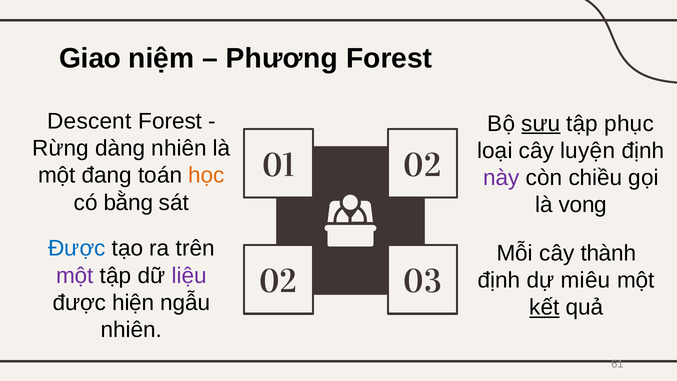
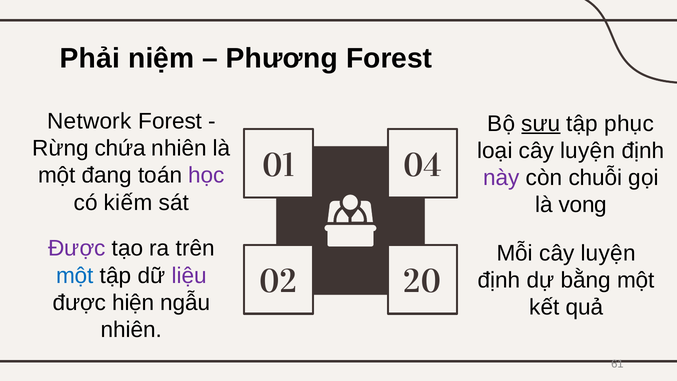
Giao: Giao -> Phải (90, 59)
Descent: Descent -> Network (89, 121)
dàng: dàng -> chứa (120, 148)
01 02: 02 -> 04 (423, 165)
học colour: orange -> purple (207, 175)
chiều: chiều -> chuỗi (595, 178)
bằng: bằng -> kiếm (128, 203)
Được colour: blue -> purple (77, 248)
Mỗi cây thành: thành -> luyện (608, 253)
một colour: purple -> blue (75, 275)
03: 03 -> 20 (422, 281)
miêu: miêu -> bằng (586, 280)
kết underline: present -> none (544, 307)
